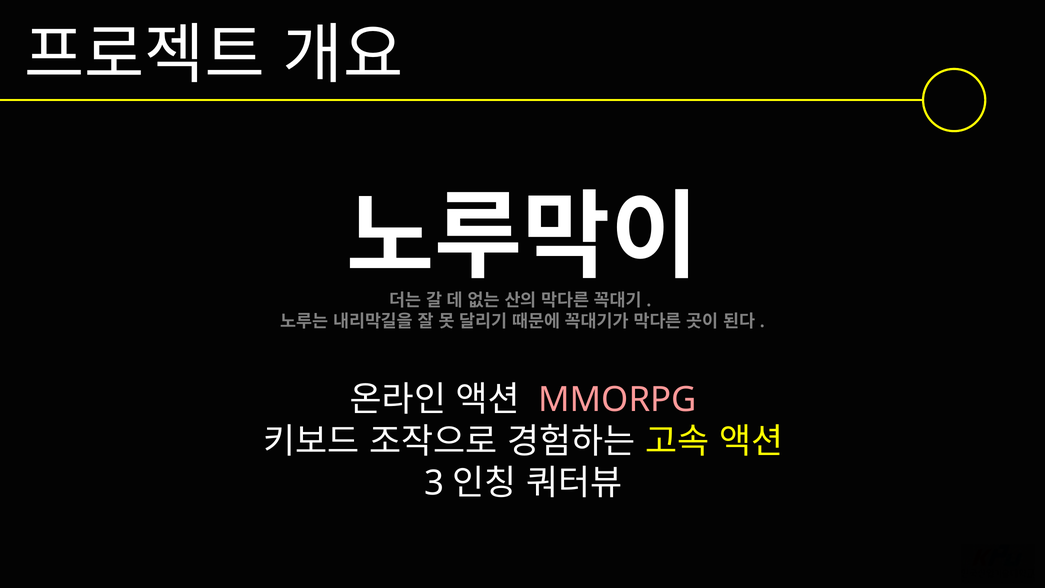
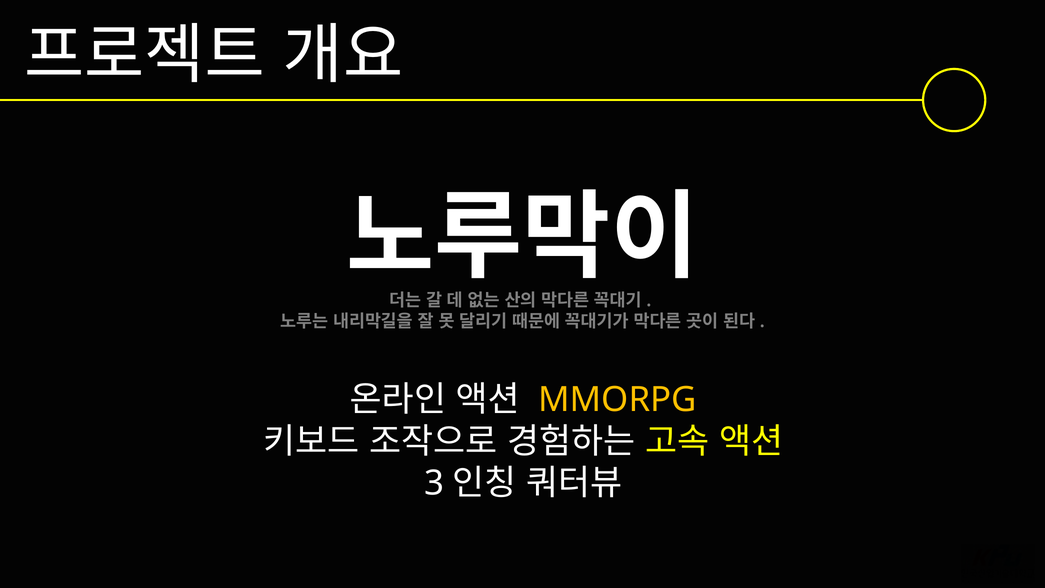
MMORPG colour: pink -> yellow (617, 400)
